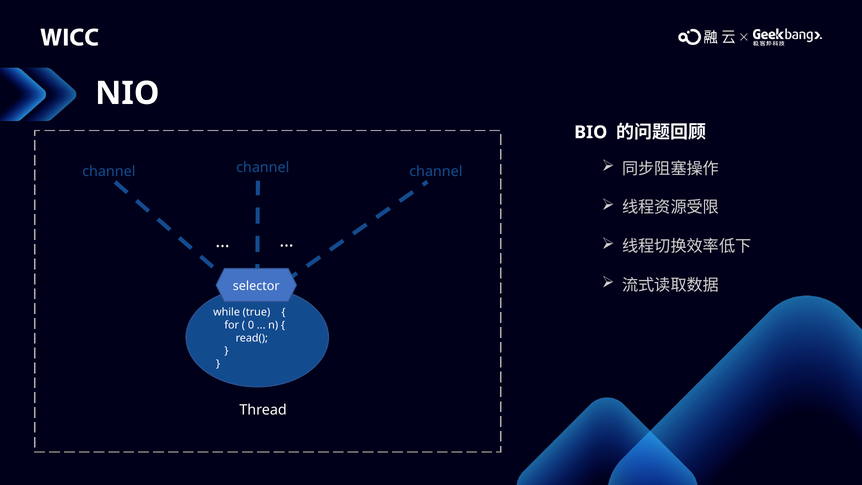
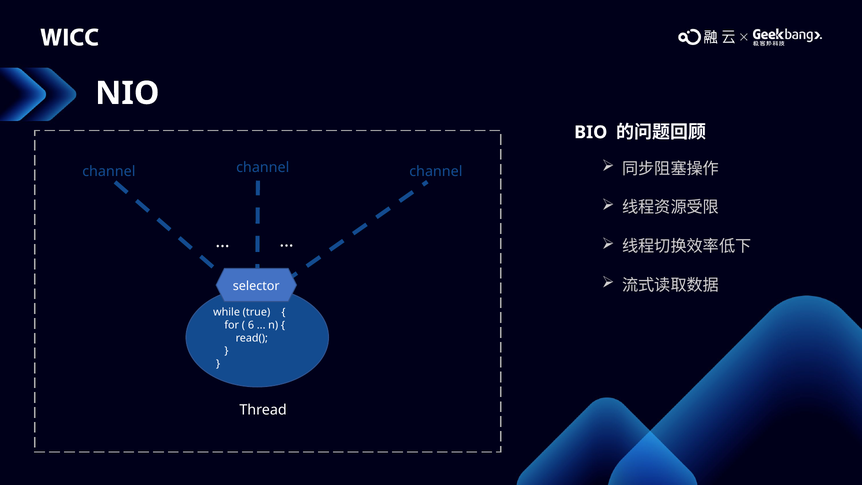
0: 0 -> 6 (251, 325)
